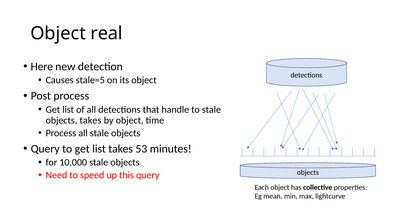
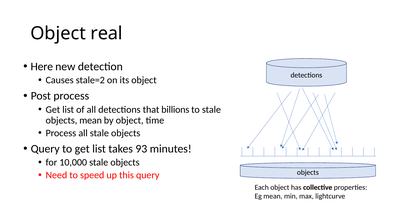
stale=5: stale=5 -> stale=2 (90, 80)
handle: handle -> billions (175, 110)
objects takes: takes -> mean (91, 120)
53: 53 -> 93 (141, 149)
